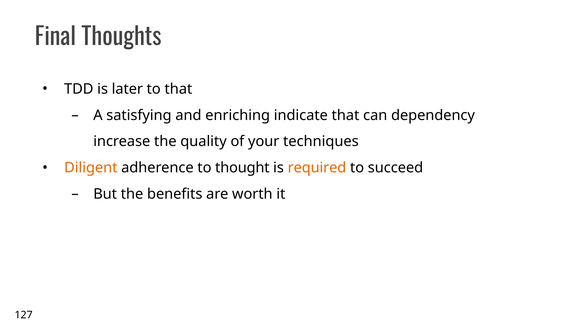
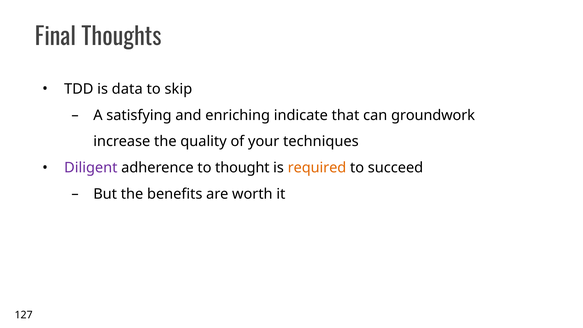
later: later -> data (127, 89)
to that: that -> skip (178, 89)
dependency: dependency -> groundwork (433, 115)
Diligent colour: orange -> purple (91, 168)
